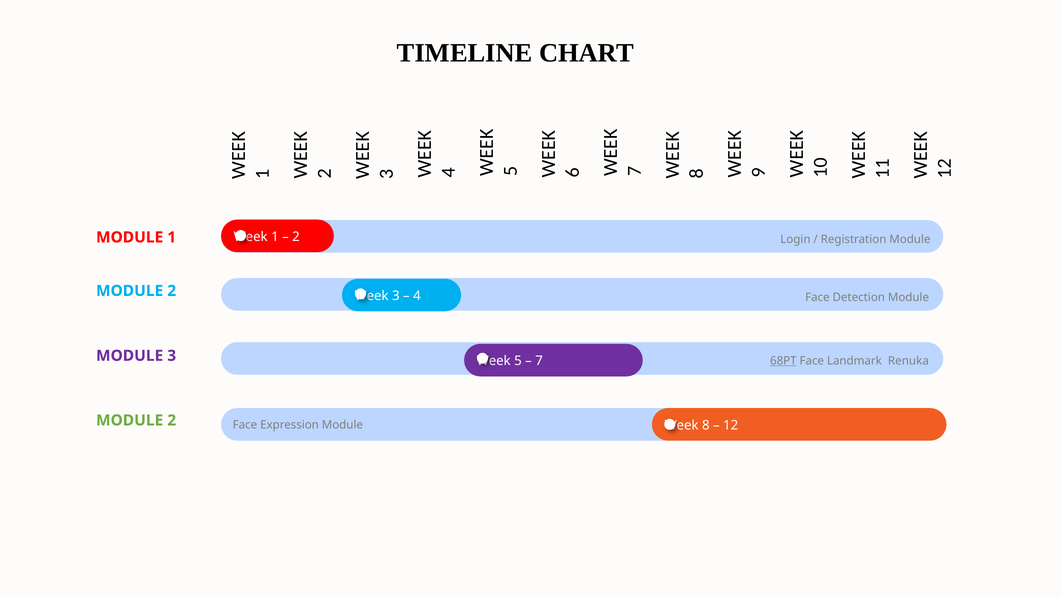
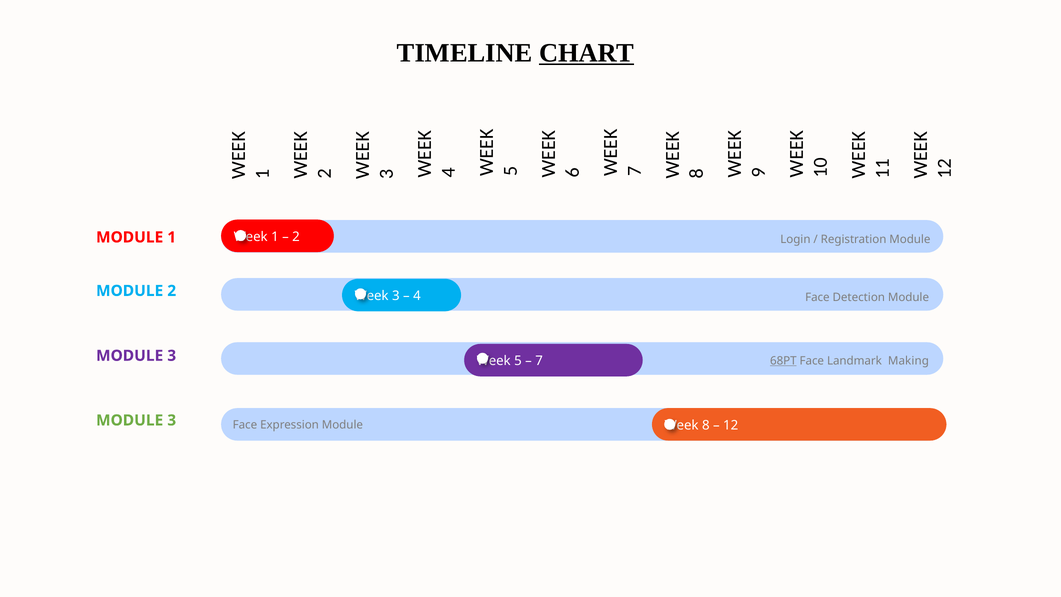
CHART underline: none -> present (587, 53)
Renuka: Renuka -> Making (908, 361)
2: 2 -> 3 (172, 420)
